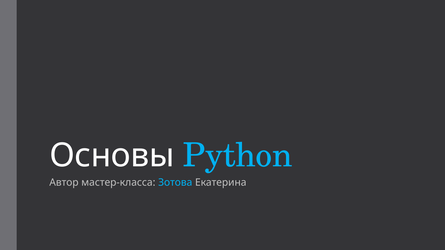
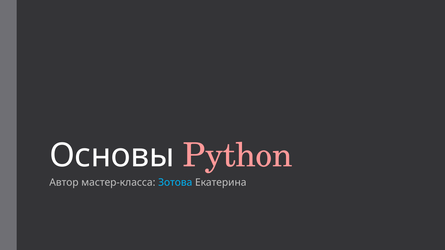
Python colour: light blue -> pink (238, 156)
